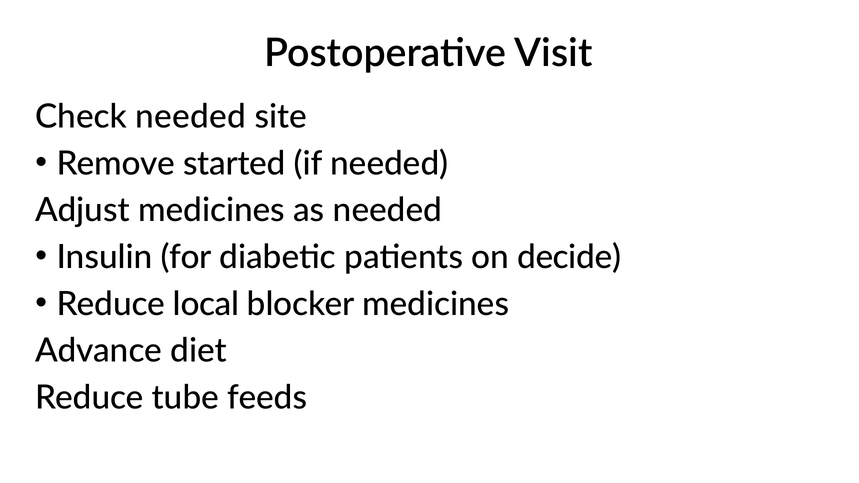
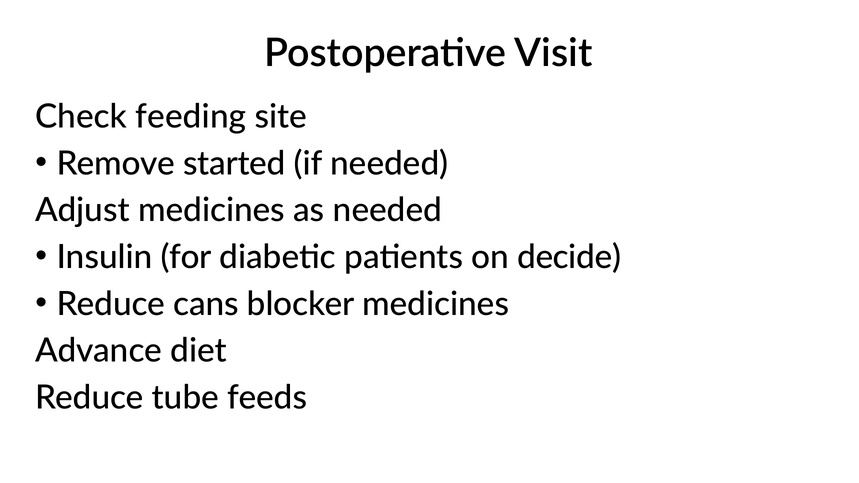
Check needed: needed -> feeding (191, 117)
local: local -> cans (206, 304)
